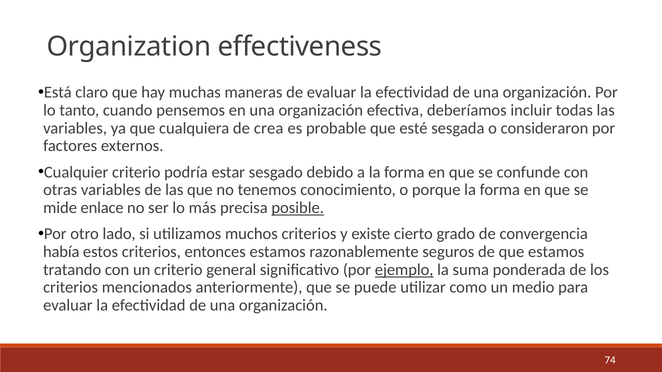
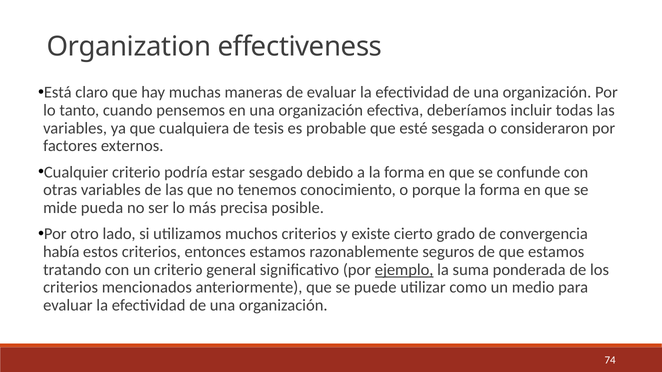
crea: crea -> tesis (269, 128)
enlace: enlace -> pueda (102, 208)
posible underline: present -> none (298, 208)
